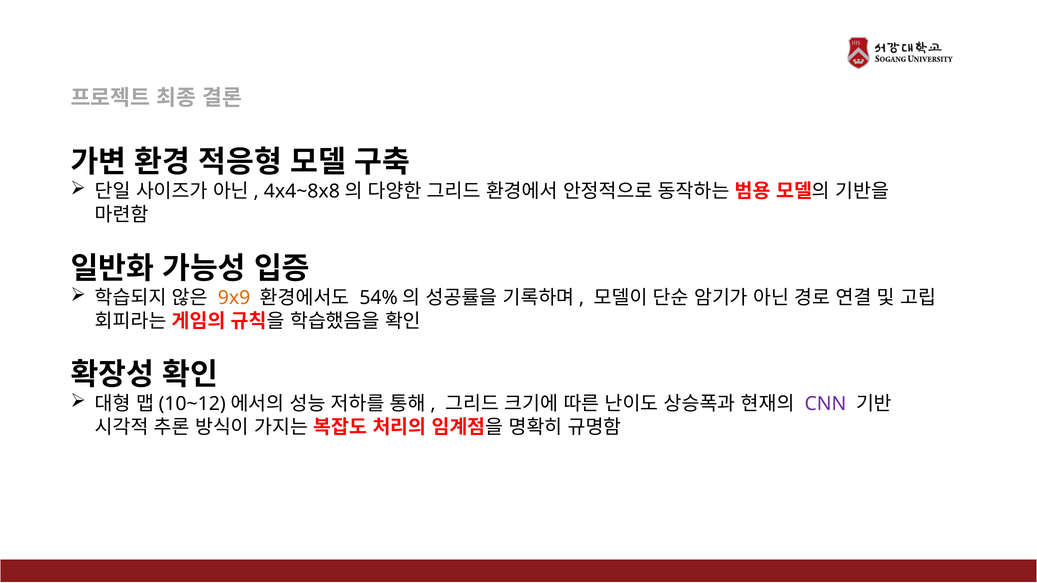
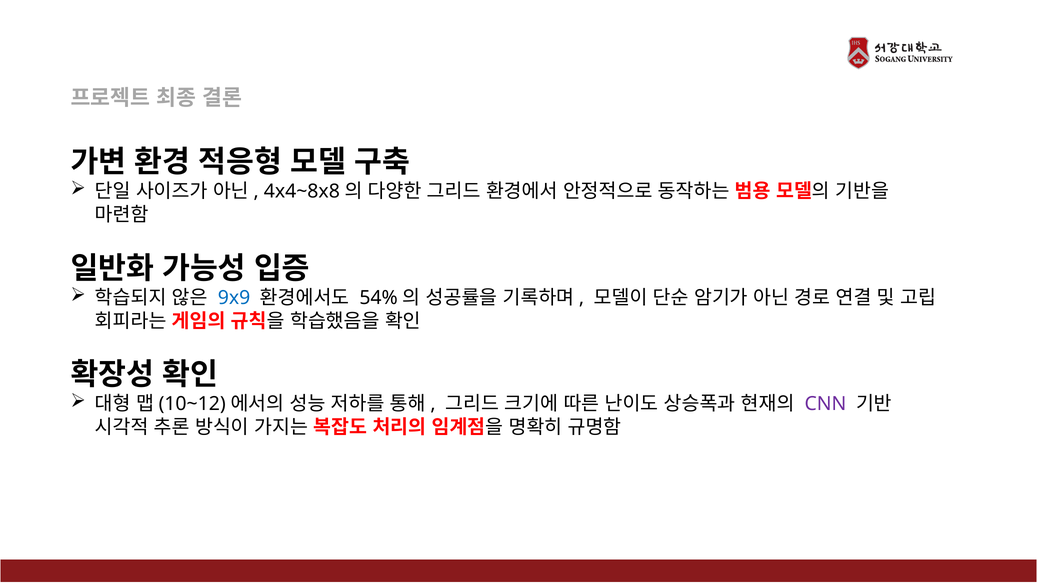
9x9 colour: orange -> blue (234, 298)
